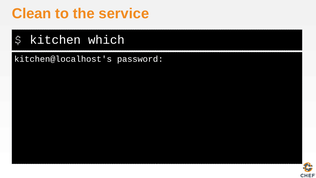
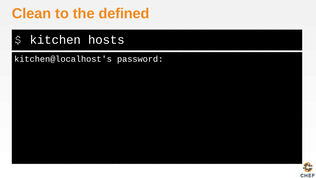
service: service -> defined (124, 14)
which: which -> hosts (106, 40)
